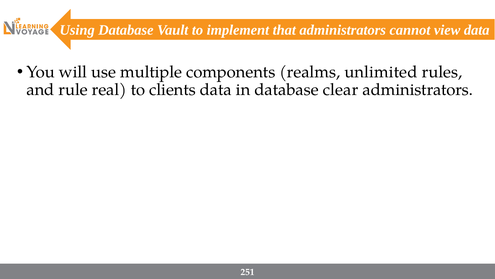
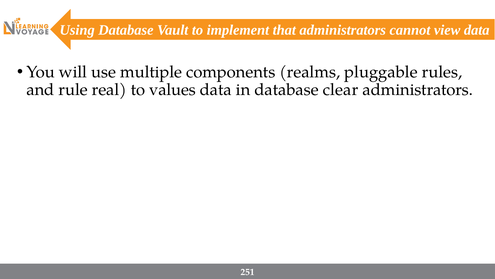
unlimited: unlimited -> pluggable (381, 72)
clients: clients -> values (173, 90)
